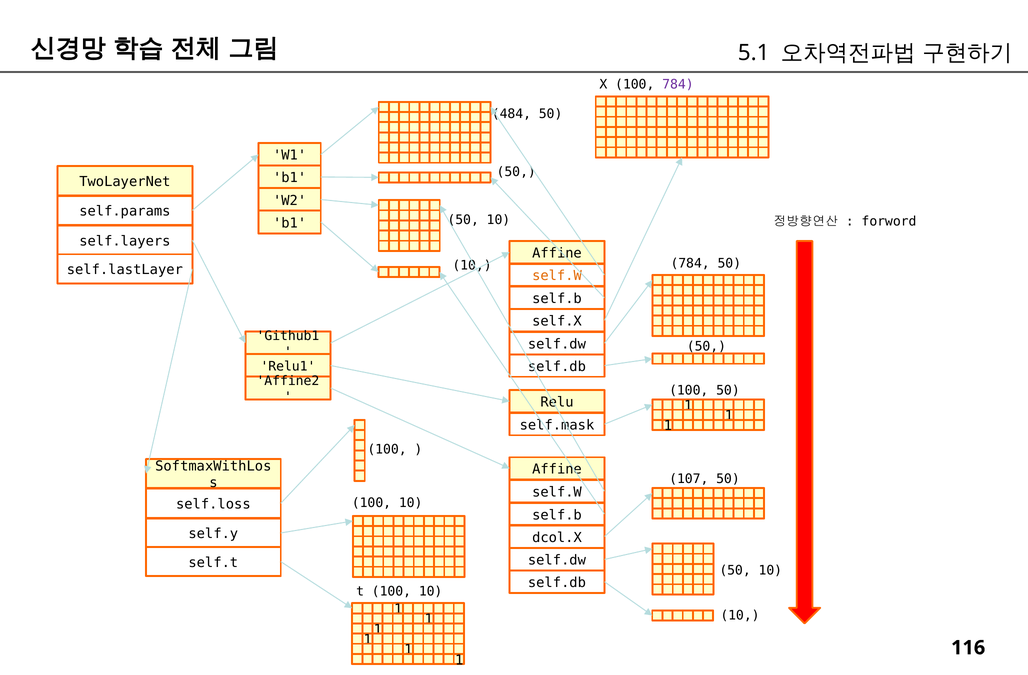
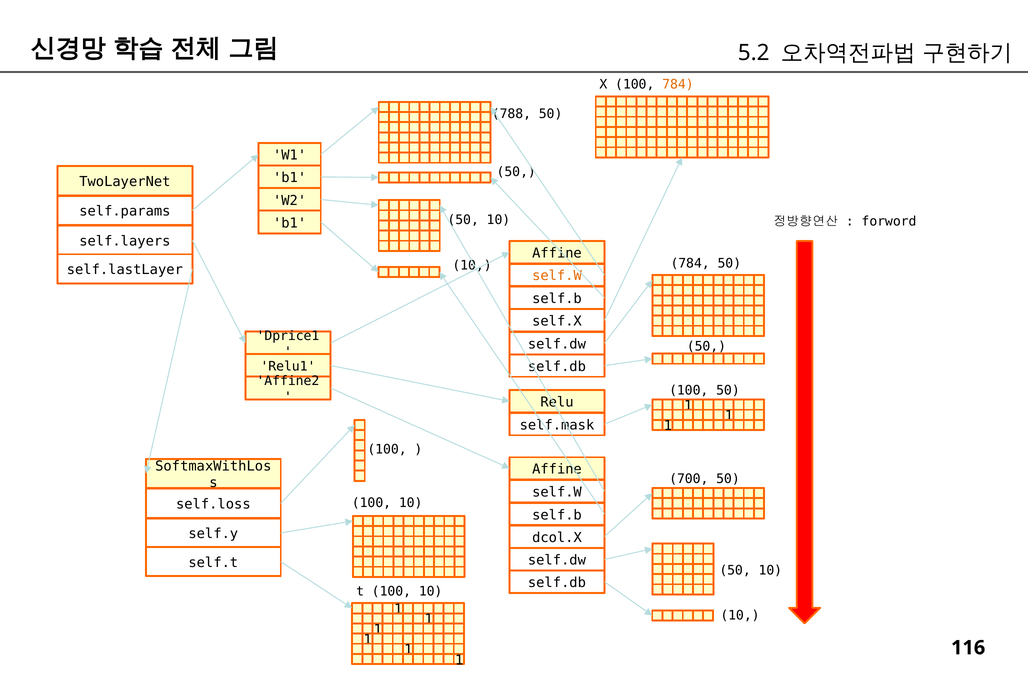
5.1: 5.1 -> 5.2 (754, 53)
784 colour: purple -> orange (678, 85)
484: 484 -> 788 (511, 114)
Github1: Github1 -> Dprice1 (288, 336)
107: 107 -> 700 (689, 479)
